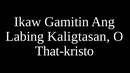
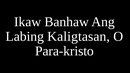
Gamitin: Gamitin -> Banhaw (67, 22)
That-kristo: That-kristo -> Para-kristo (64, 51)
